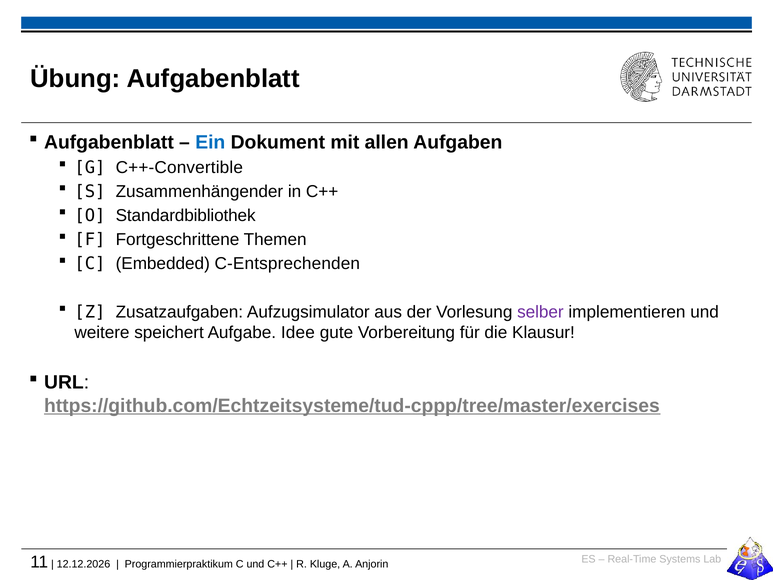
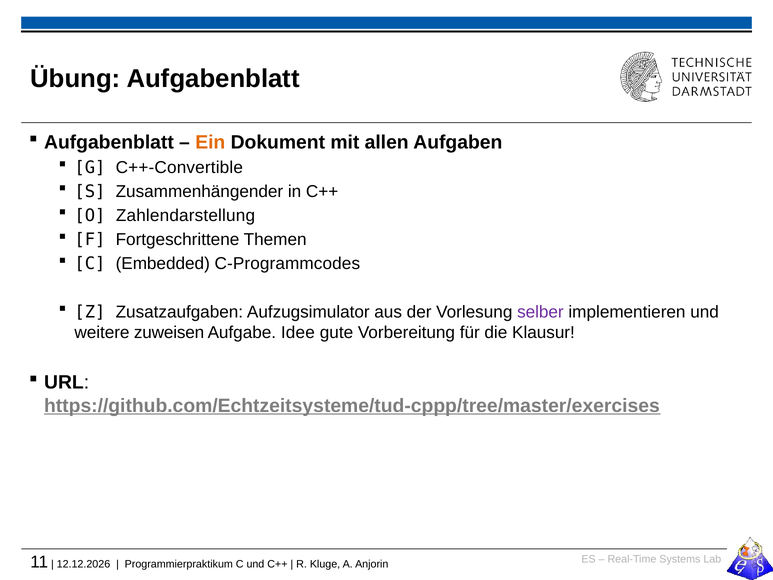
Ein colour: blue -> orange (210, 142)
Standardbibliothek: Standardbibliothek -> Zahlendarstellung (185, 216)
C-Entsprechenden: C-Entsprechenden -> C-Programmcodes (287, 264)
speichert: speichert -> zuweisen (169, 332)
